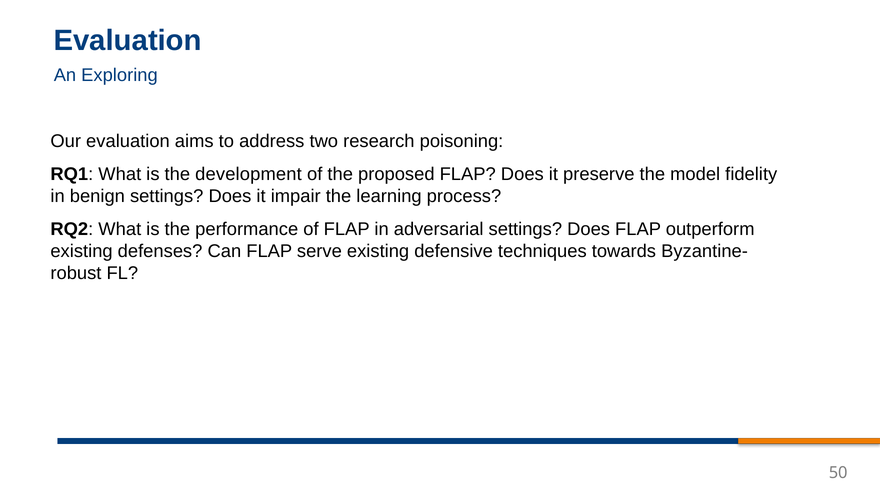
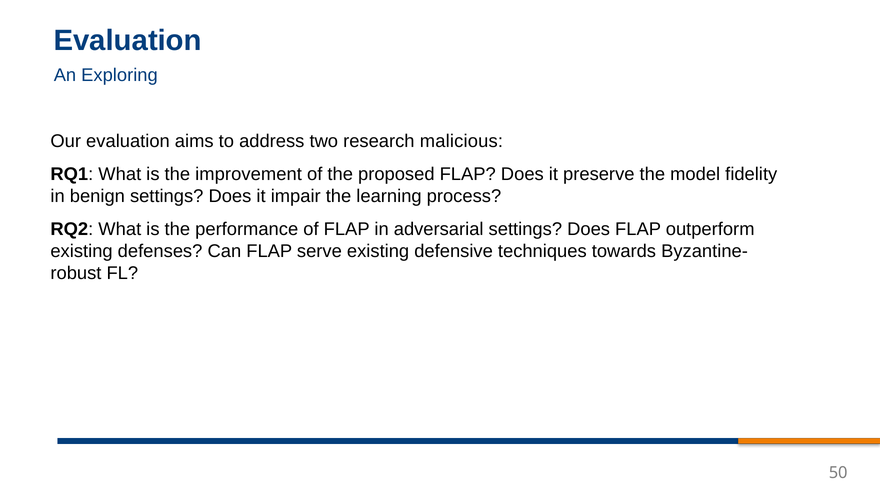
poisoning: poisoning -> malicious (461, 141)
development: development -> improvement (249, 174)
